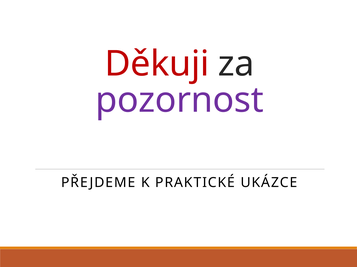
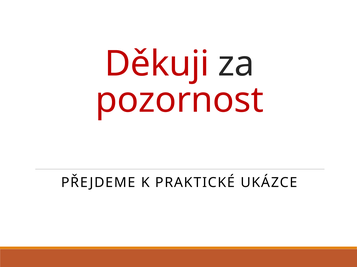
pozornost colour: purple -> red (180, 100)
